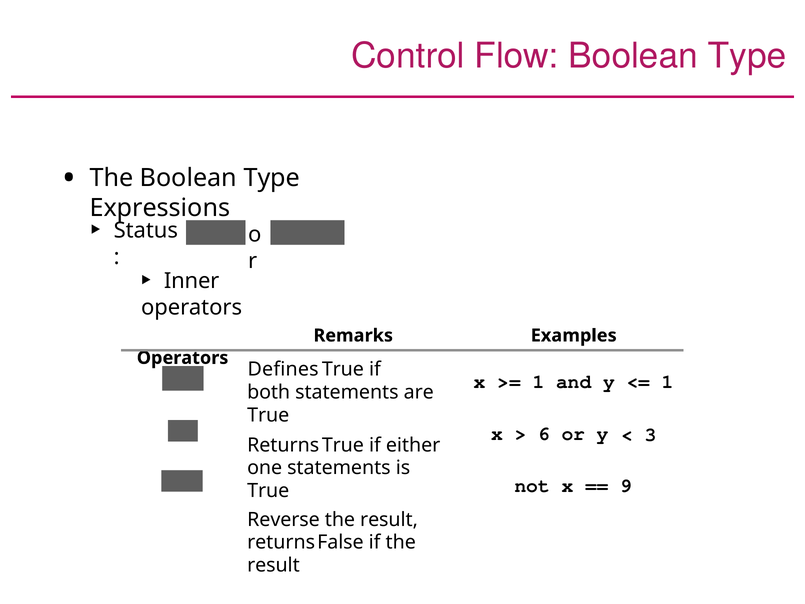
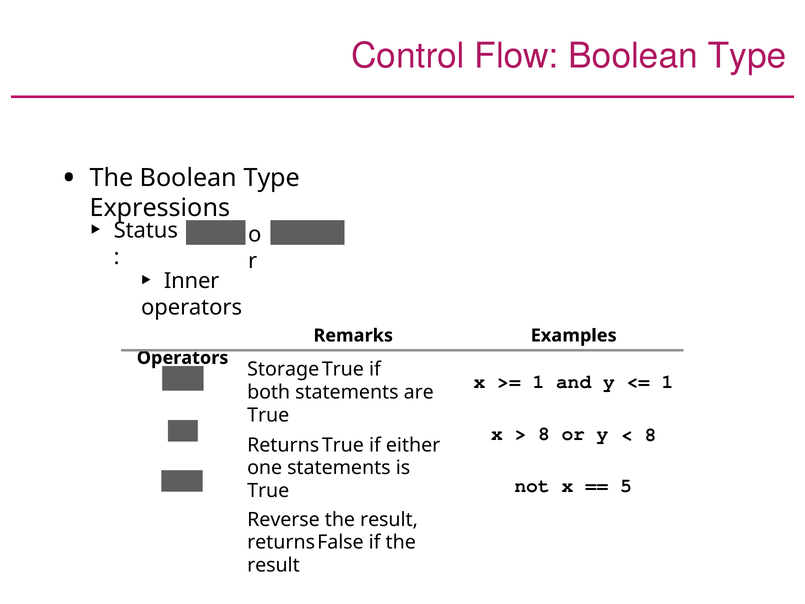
Defines: Defines -> Storage (283, 369)
6: 6 -> 8 (544, 434)
3: 3 -> 8 (651, 435)
9: 9 -> 5 (626, 485)
